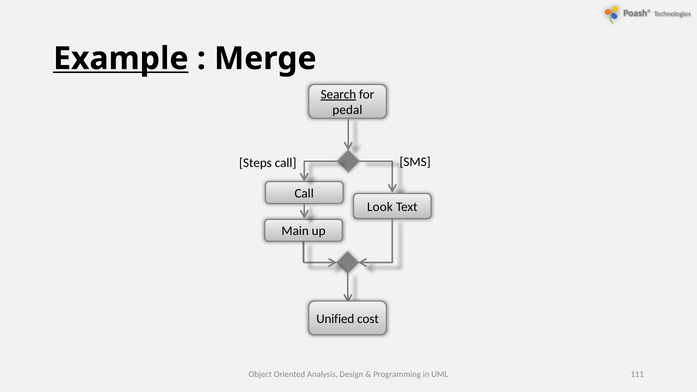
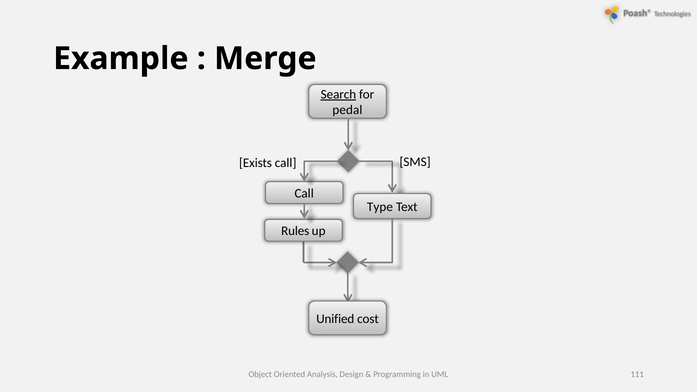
Example underline: present -> none (121, 59)
Steps: Steps -> Exists (256, 163)
Look: Look -> Type (380, 207)
Main: Main -> Rules (295, 231)
